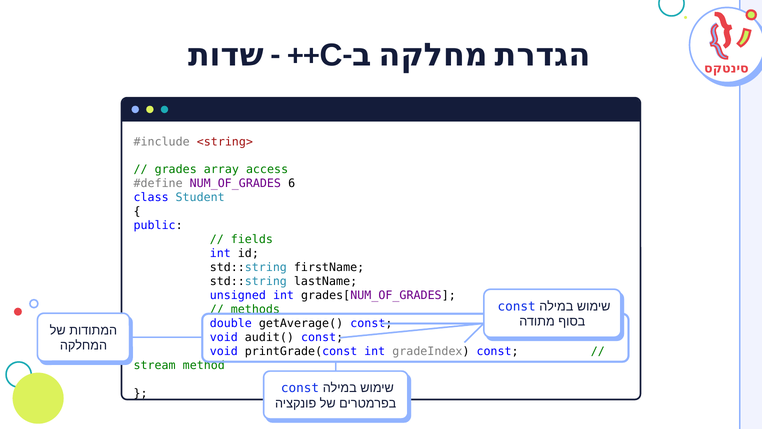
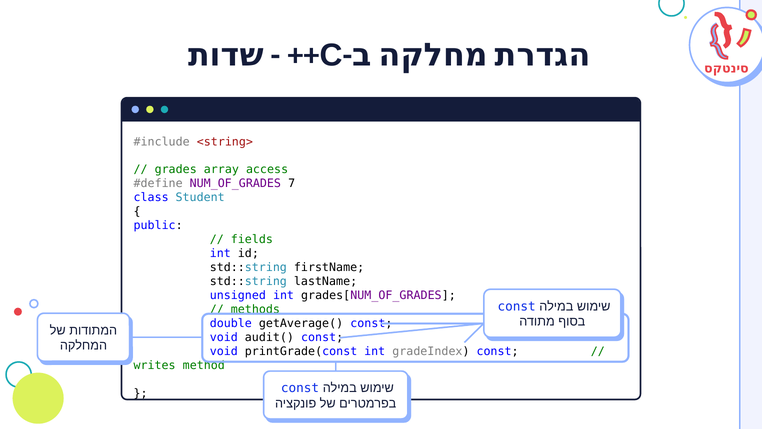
6: 6 -> 7 (292, 183)
stream: stream -> writes (155, 365)
